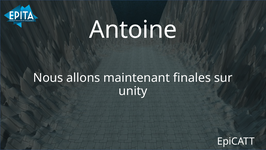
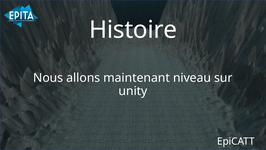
Antoine: Antoine -> Histoire (133, 30)
finales: finales -> niveau (192, 78)
